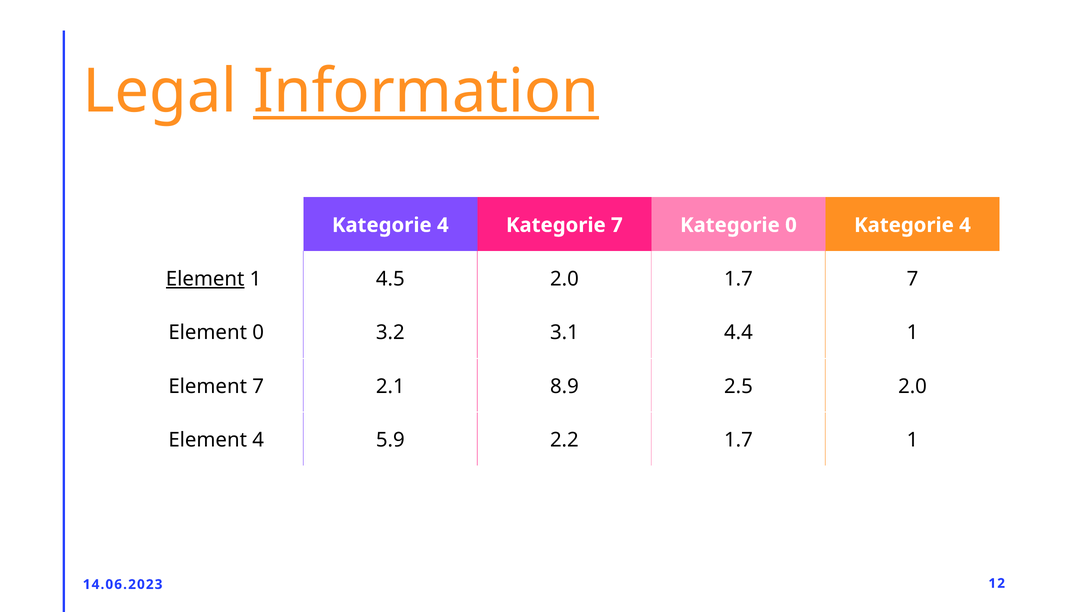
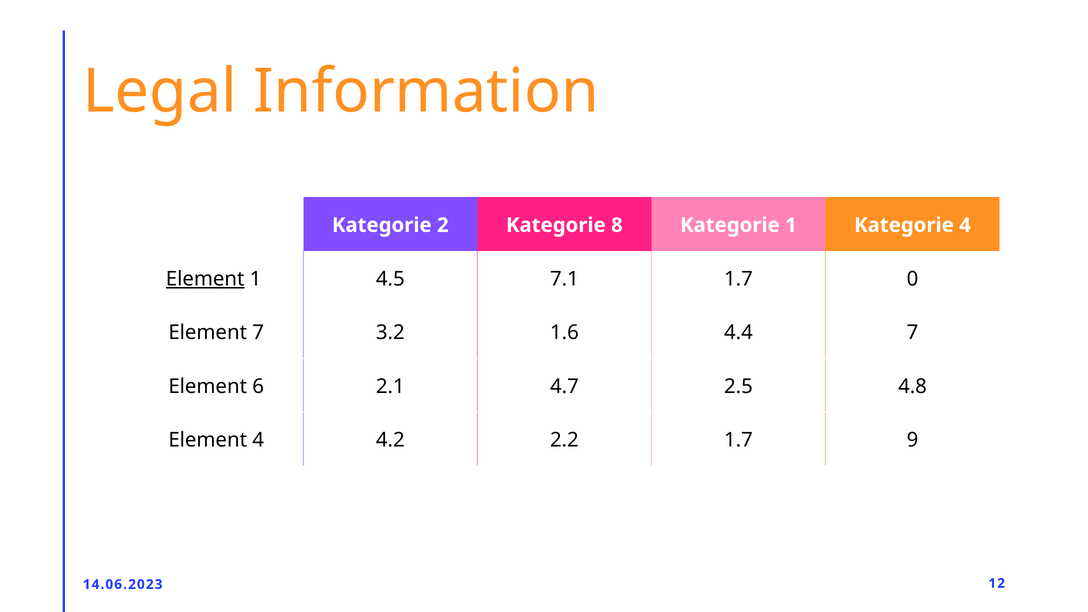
Information underline: present -> none (426, 91)
4: 4 -> 2 (443, 225)
Kategorie 7: 7 -> 8 (617, 225)
Kategorie 0: 0 -> 1 (791, 225)
4.5 2.0: 2.0 -> 7.1 (564, 279)
1.7 7: 7 -> 0 (913, 279)
Element 0: 0 -> 7 (258, 333)
3.1: 3.1 -> 1.6 (564, 333)
4.4 1: 1 -> 7 (913, 333)
Element 7: 7 -> 6 (258, 386)
8.9: 8.9 -> 4.7 (564, 386)
2.5 2.0: 2.0 -> 4.8 (913, 386)
5.9: 5.9 -> 4.2 (390, 440)
1.7 1: 1 -> 9 (913, 440)
